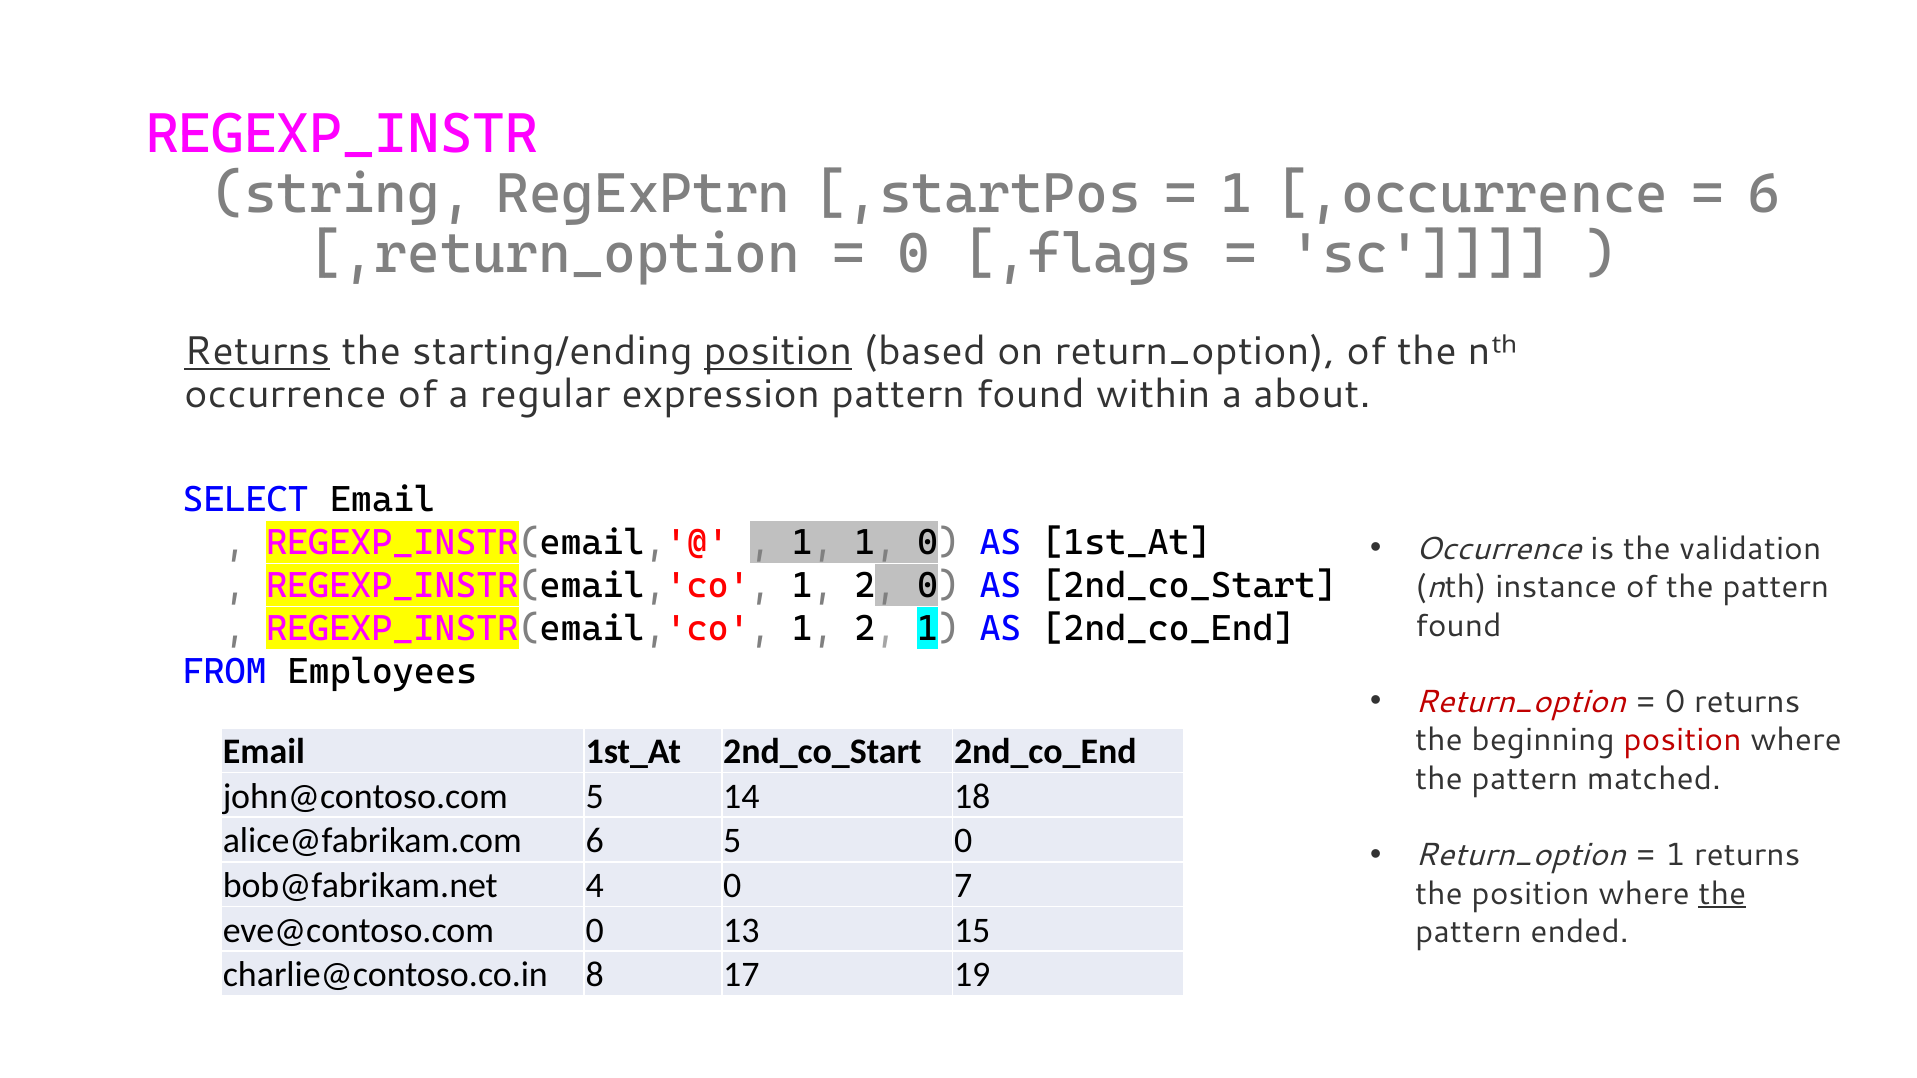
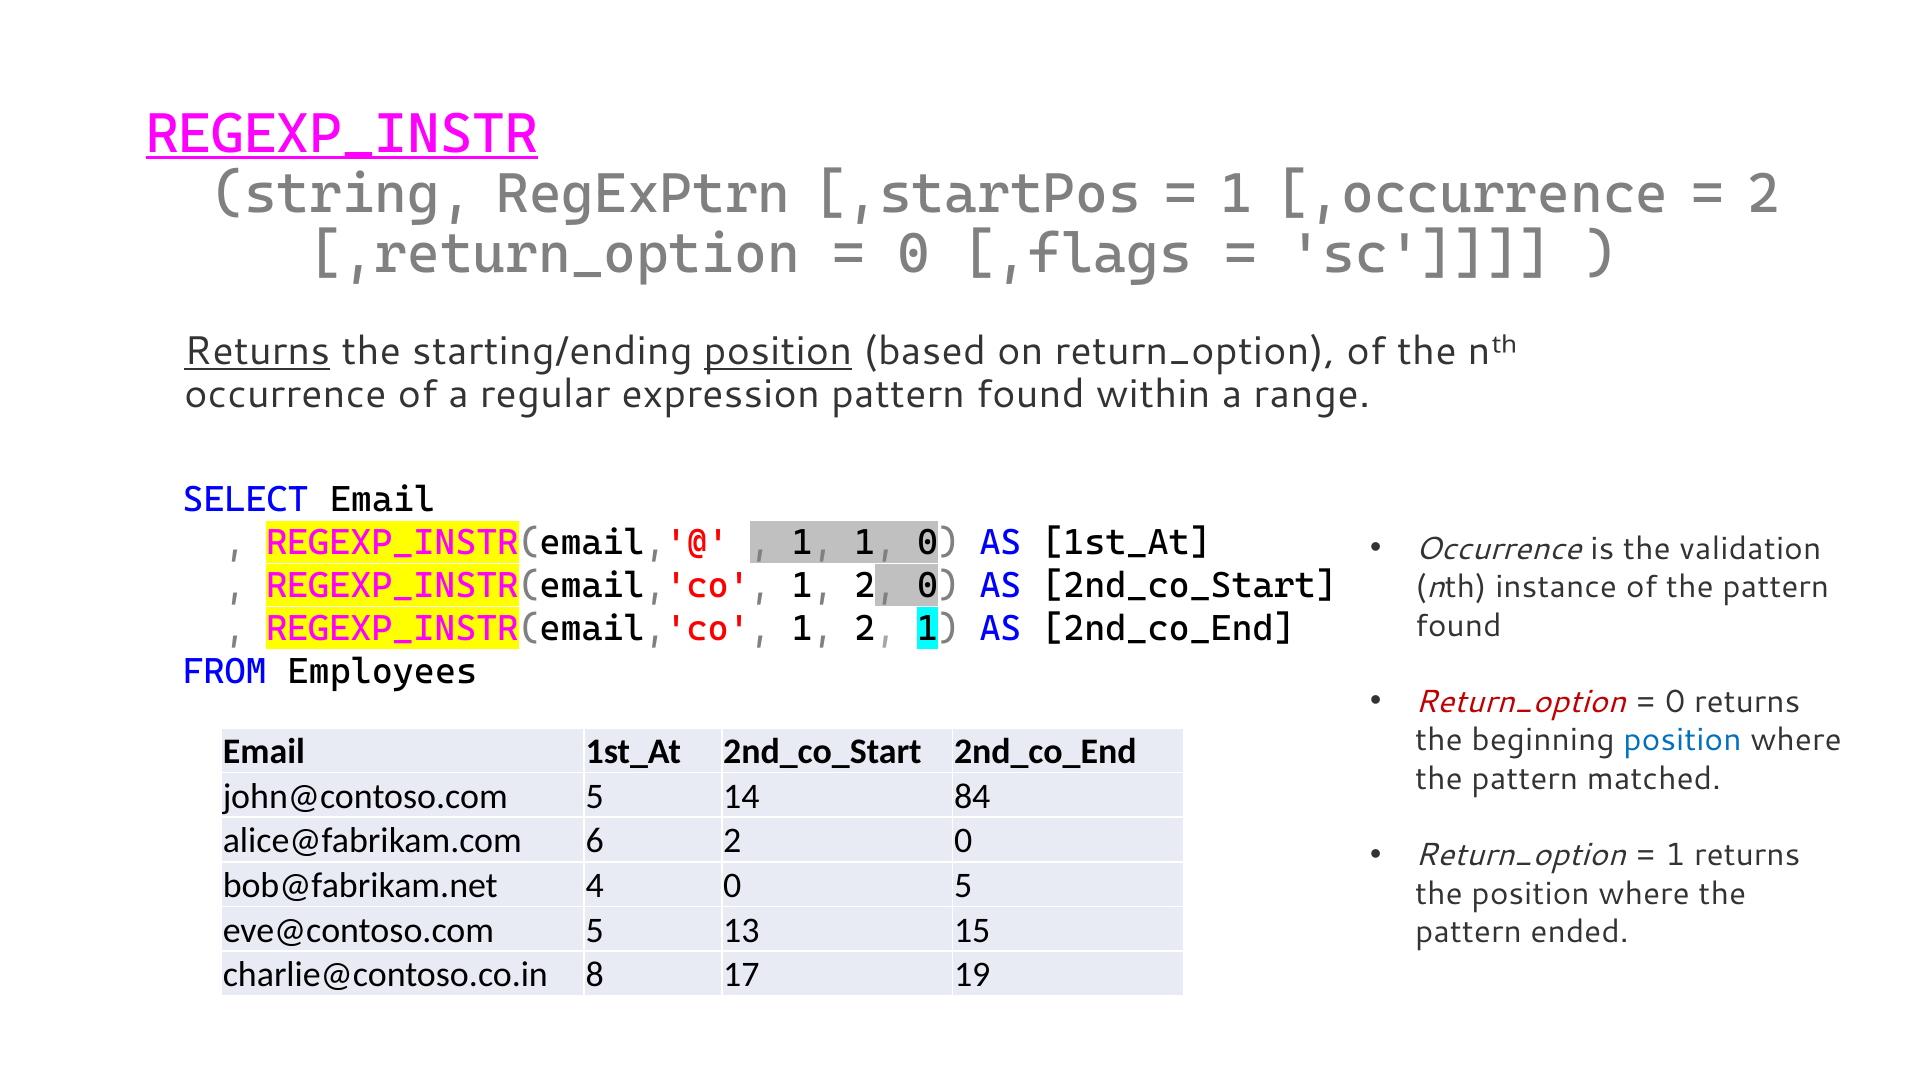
REGEXP_INSTR underline: none -> present (342, 134)
6: 6 -> 2 (1764, 194)
about: about -> range (1312, 395)
position colour: red -> blue (1682, 741)
18: 18 -> 84 (972, 797)
6 5: 5 -> 2 (732, 841)
0 7: 7 -> 5 (963, 886)
the underline: present -> none (1722, 894)
eve@contoso.com 0: 0 -> 5 (595, 931)
